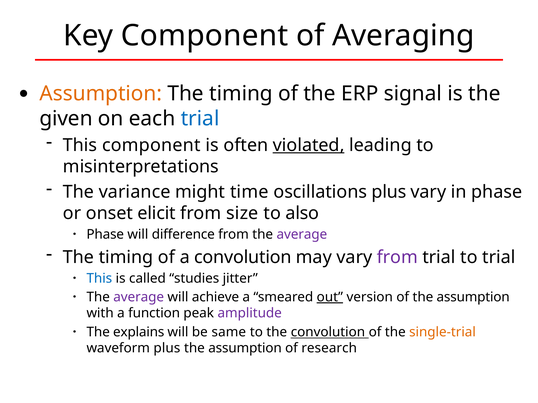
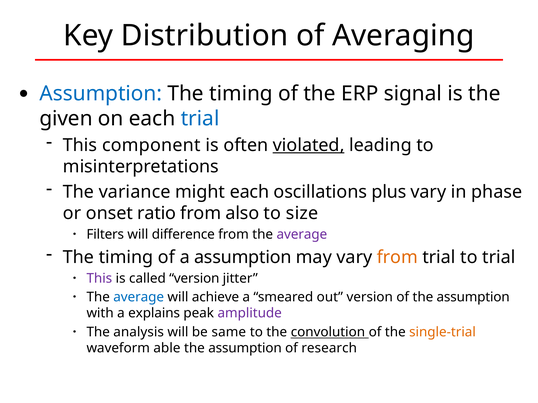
Key Component: Component -> Distribution (205, 36)
Assumption colour: orange -> blue (101, 94)
might time: time -> each (249, 192)
elicit: elicit -> ratio (157, 214)
size: size -> also (242, 214)
also: also -> size (302, 214)
Phase: Phase -> Filters (105, 235)
a convolution: convolution -> assumption (243, 257)
from colour: purple -> orange (397, 257)
This colour: blue -> purple (99, 279)
called studies: studies -> version (194, 279)
average colour: purple -> blue (139, 297)
out underline: present -> none (330, 297)
function: function -> explains (154, 314)
explains: explains -> analysis (139, 332)
waveform plus: plus -> able (167, 349)
